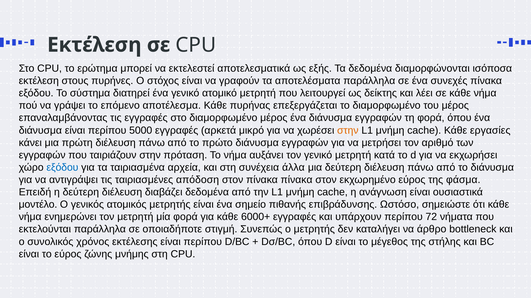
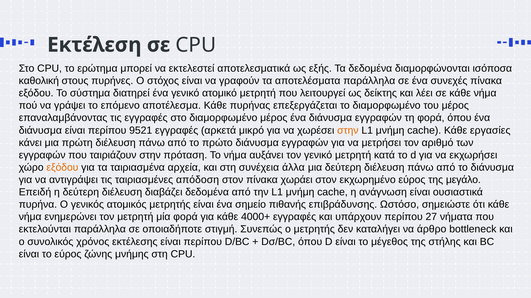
εκτέλεση: εκτέλεση -> καθολική (39, 81)
5000: 5000 -> 9521 (141, 131)
εξόδου colour: blue -> orange (62, 168)
πίνακα πίνακα: πίνακα -> χωράει (297, 180)
φάσμα: φάσμα -> μεγάλο (463, 180)
μοντέλο: μοντέλο -> πυρήνα (38, 205)
6000+: 6000+ -> 4000+ (256, 217)
72: 72 -> 27 (431, 217)
